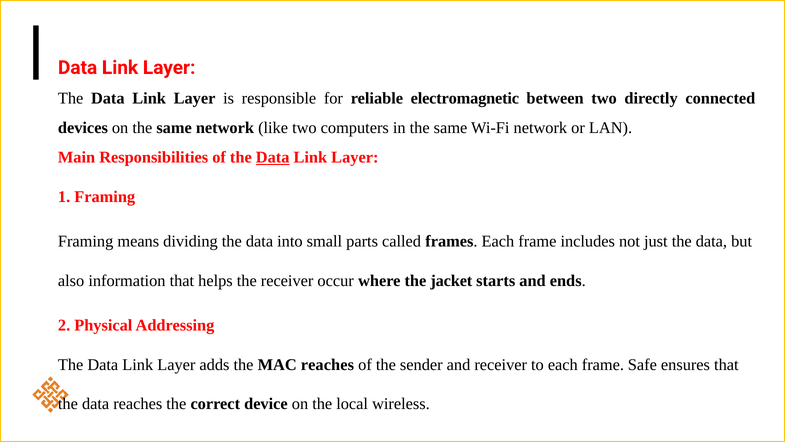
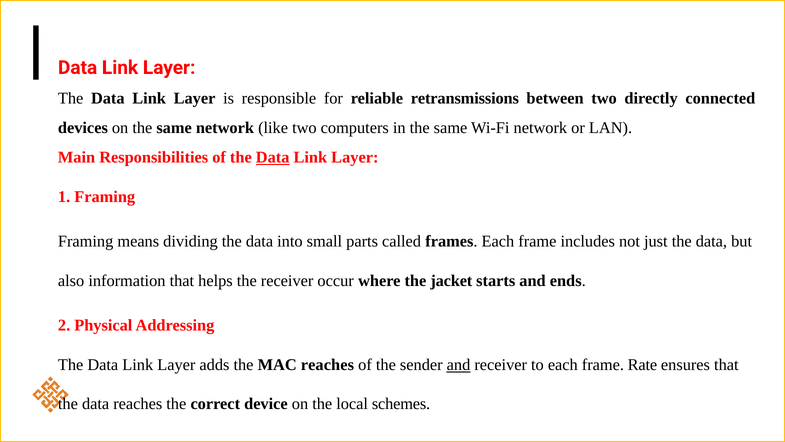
electromagnetic: electromagnetic -> retransmissions (465, 98)
and underline: none -> present (458, 364)
Safe: Safe -> Rate (642, 364)
wireless: wireless -> schemes (401, 404)
